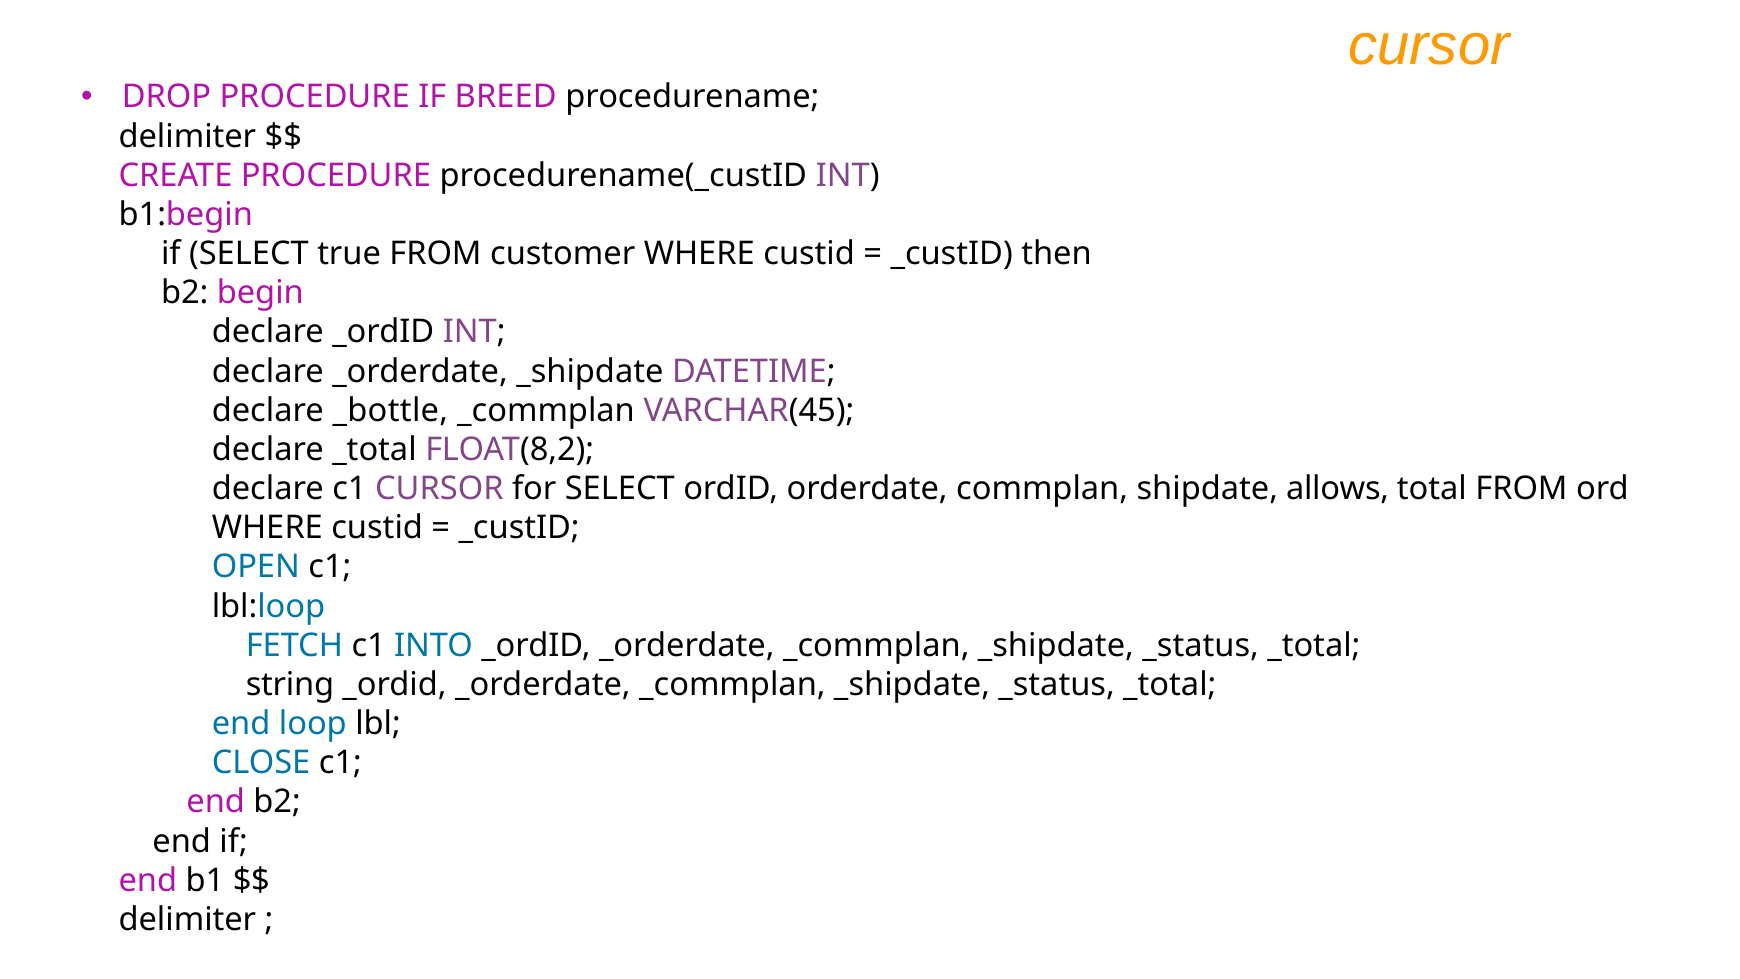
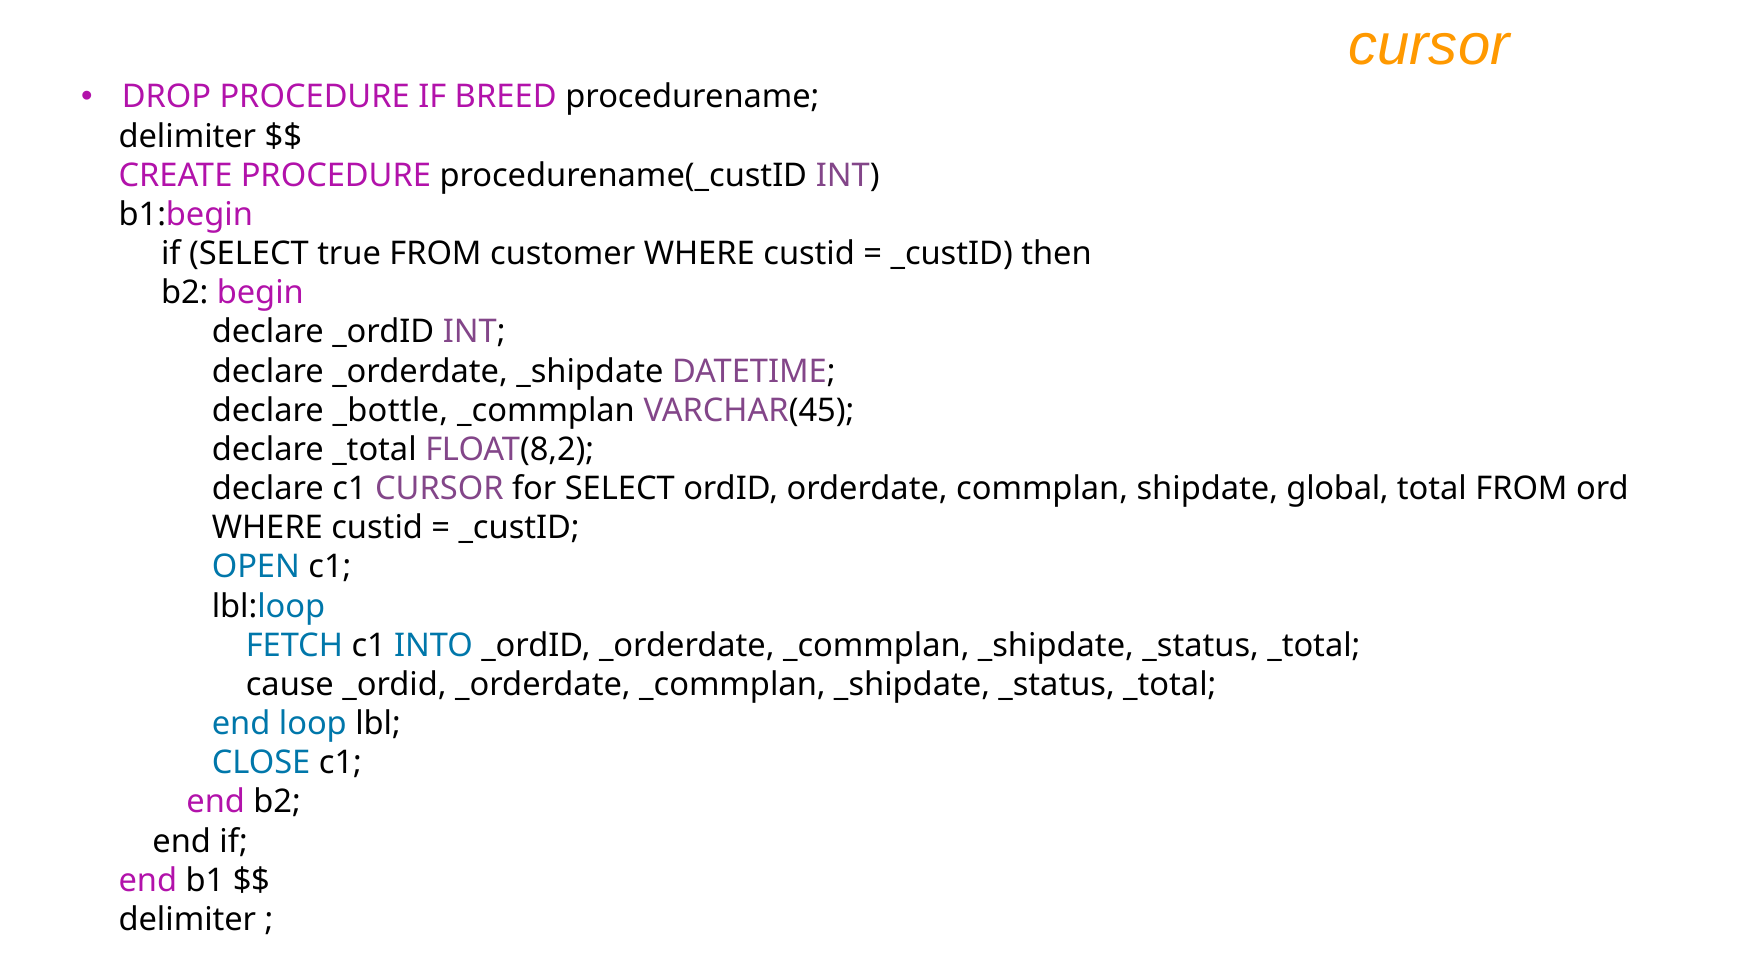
allows: allows -> global (1338, 489)
string: string -> cause (290, 684)
